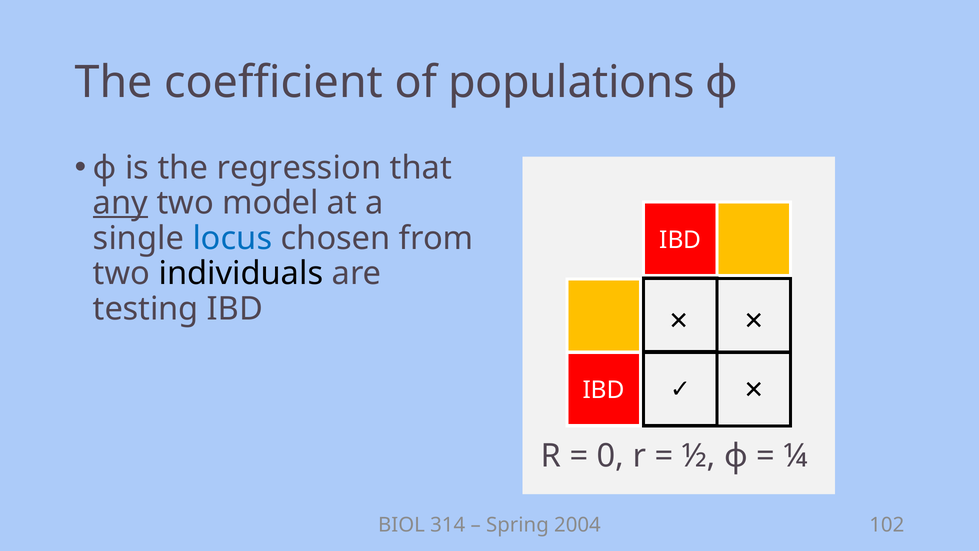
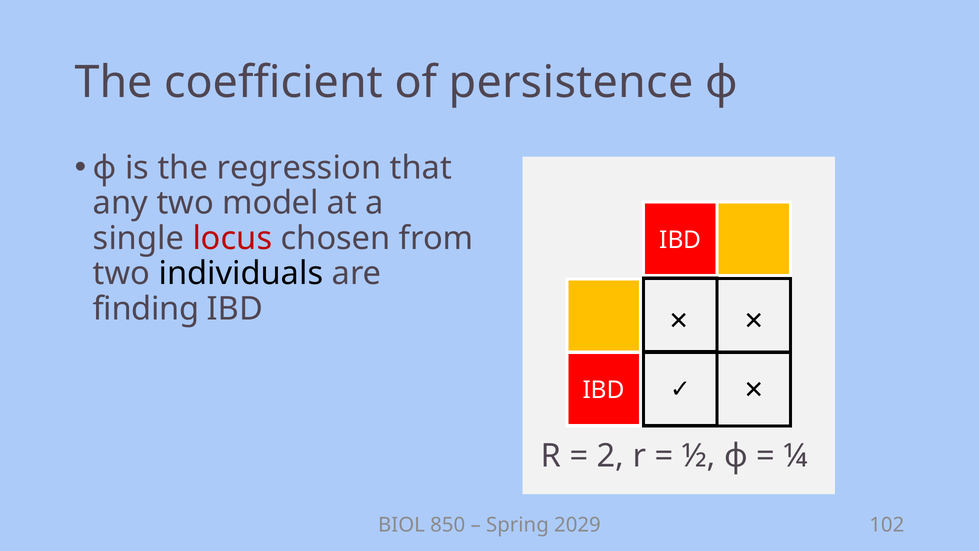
populations: populations -> persistence (571, 82)
any underline: present -> none (121, 203)
locus colour: blue -> red (232, 238)
testing: testing -> finding (146, 309)
0: 0 -> 2 (610, 456)
314: 314 -> 850 (448, 525)
2004: 2004 -> 2029 (577, 525)
